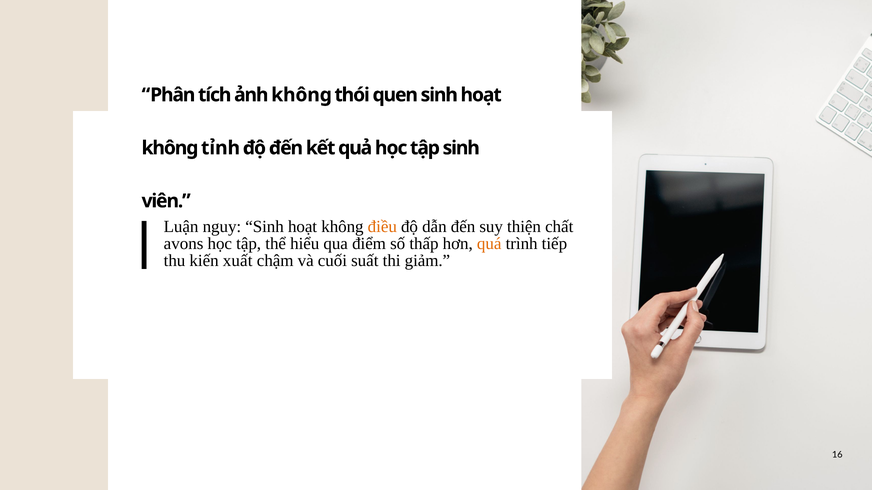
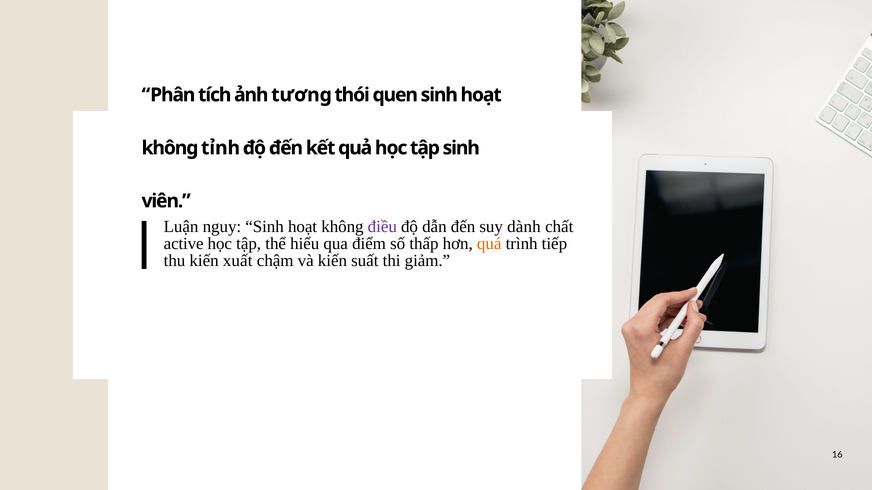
ảnh không: không -> tương (302, 95)
điều colour: orange -> purple (382, 227)
thiện: thiện -> dành (524, 227)
avons: avons -> active (184, 244)
và cuối: cuối -> kiến (332, 261)
